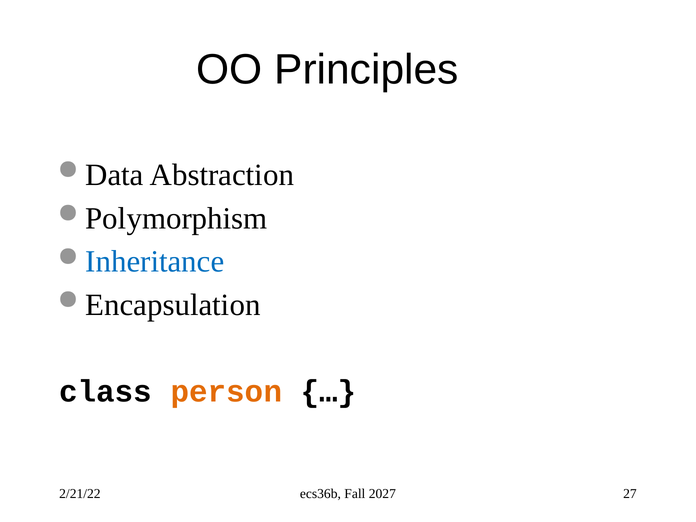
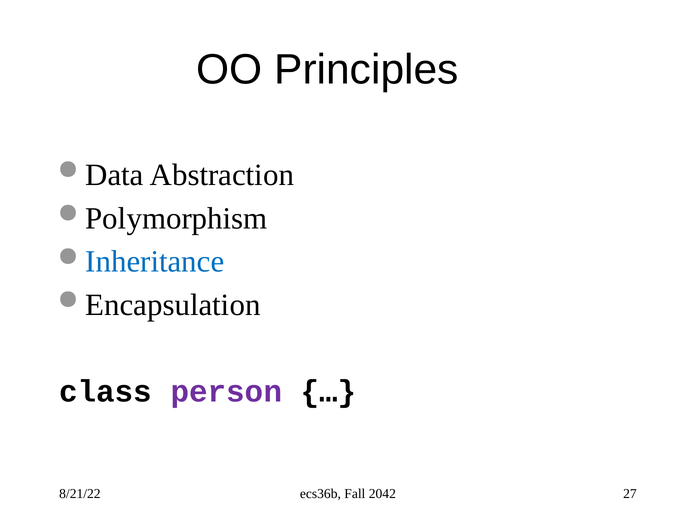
person colour: orange -> purple (226, 392)
2/21/22: 2/21/22 -> 8/21/22 (80, 494)
2027: 2027 -> 2042 (382, 494)
